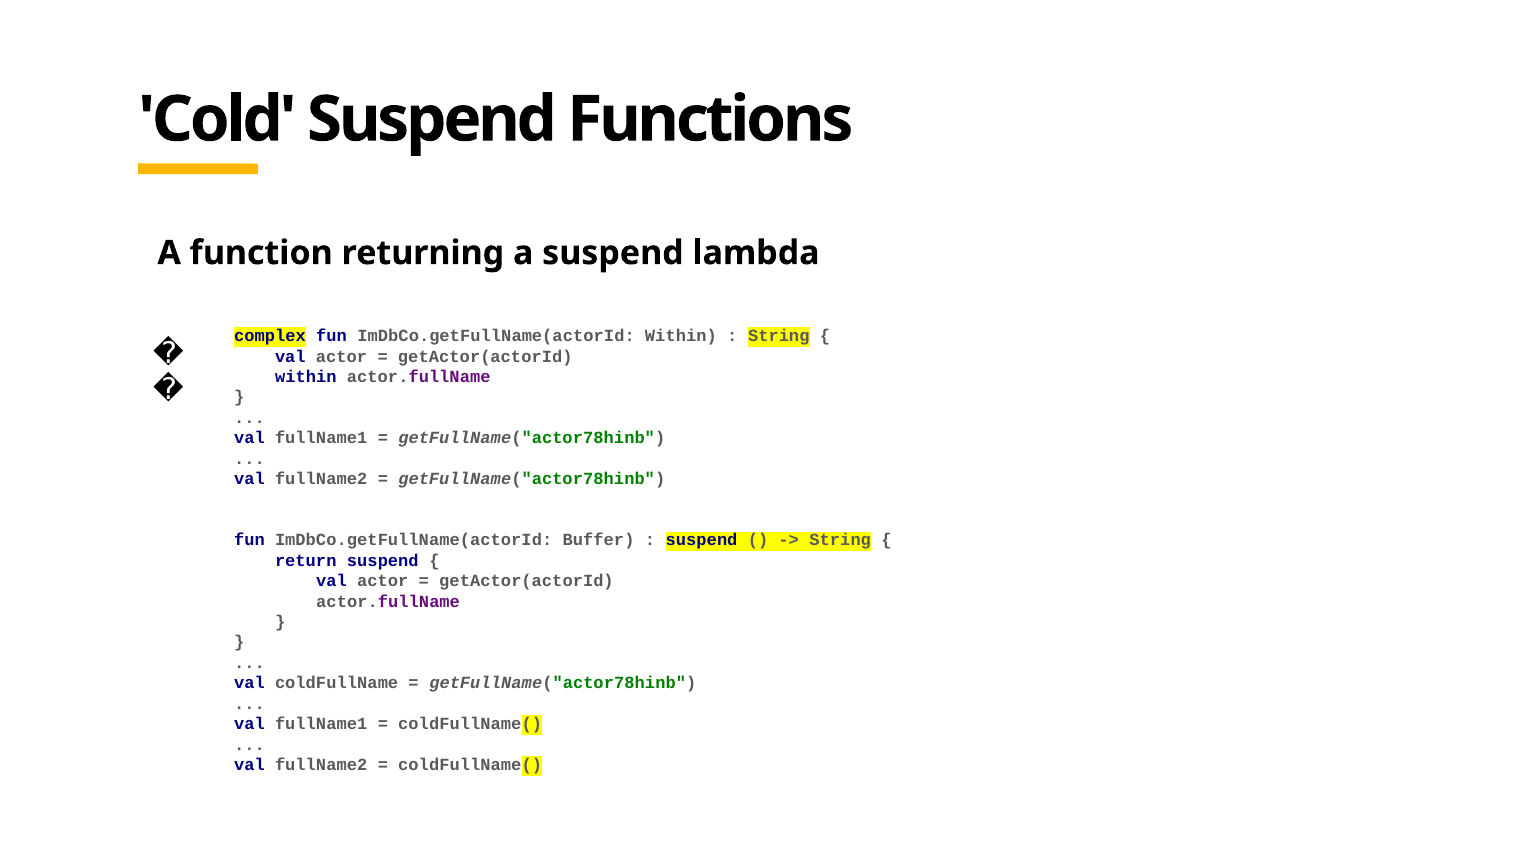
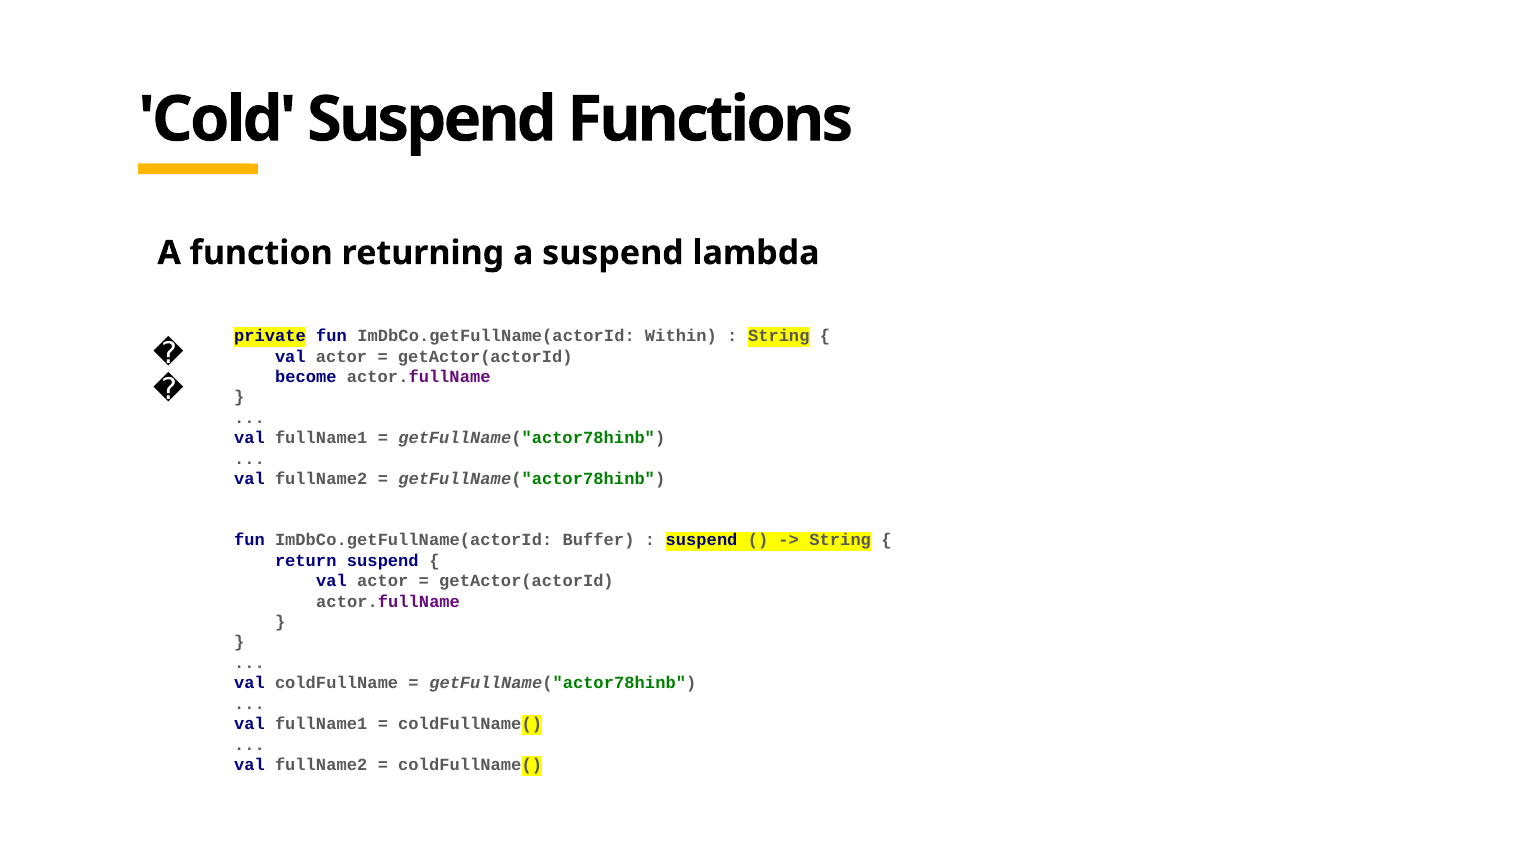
complex: complex -> private (270, 336)
within: within -> become (306, 377)
